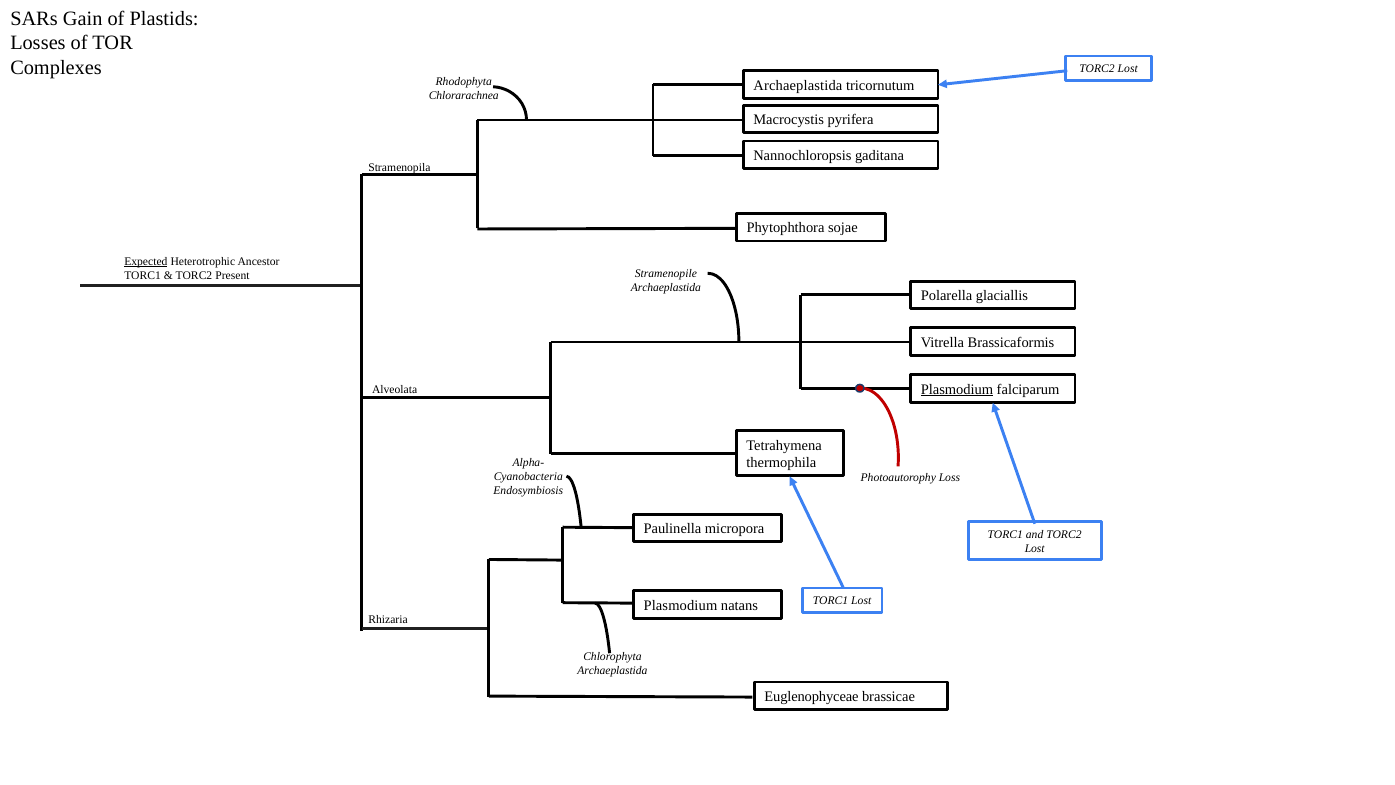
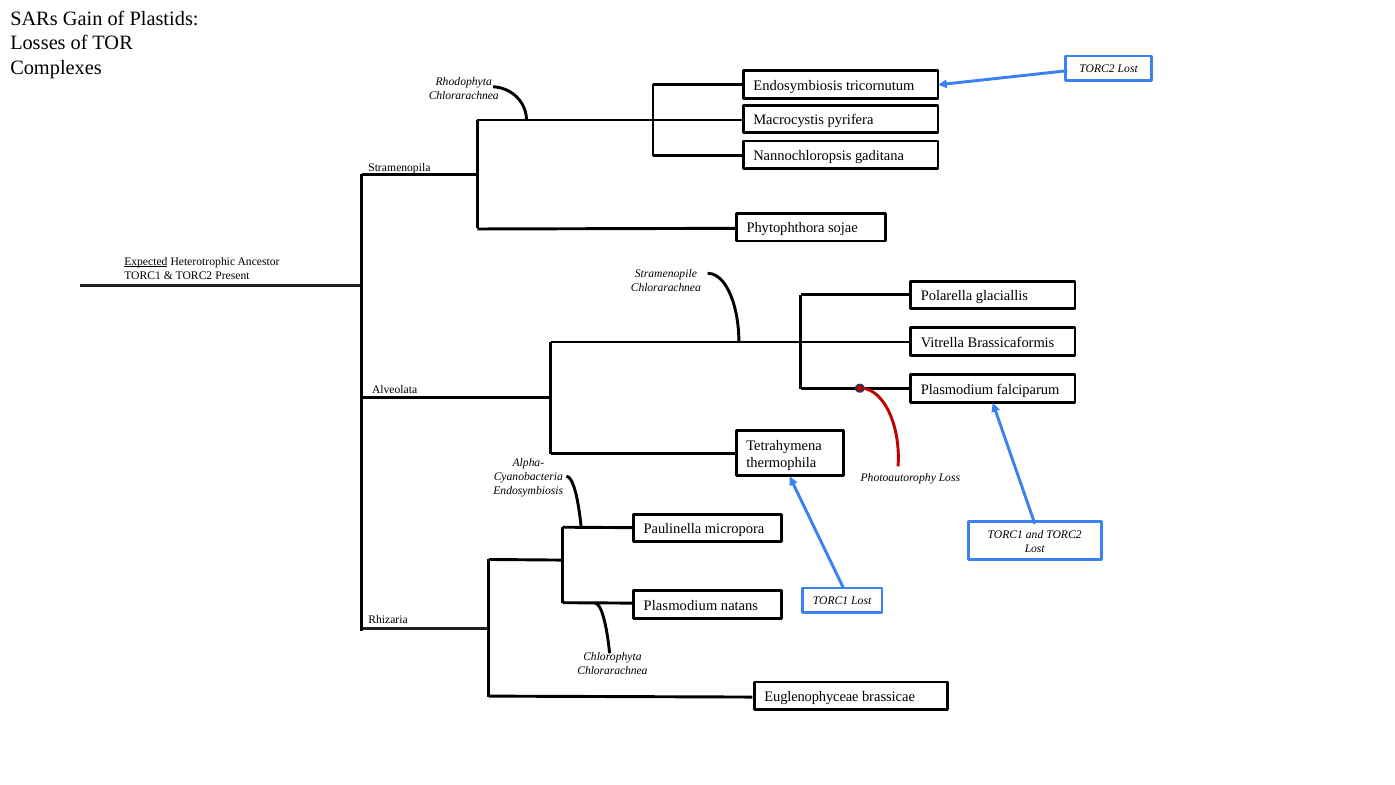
Archaeplastida: Archaeplastida -> Endosymbiosis (798, 86)
Archaeplastida: Archaeplastida -> Chlorarachnea (666, 287)
Plasmodium underline: present -> none (957, 389)
Archaeplastida: Archaeplastida -> Chlorarachnea (612, 671)
